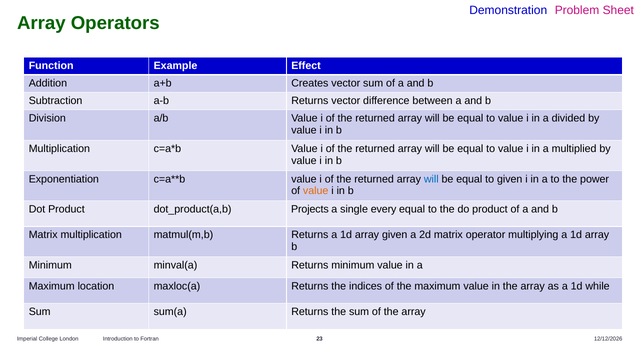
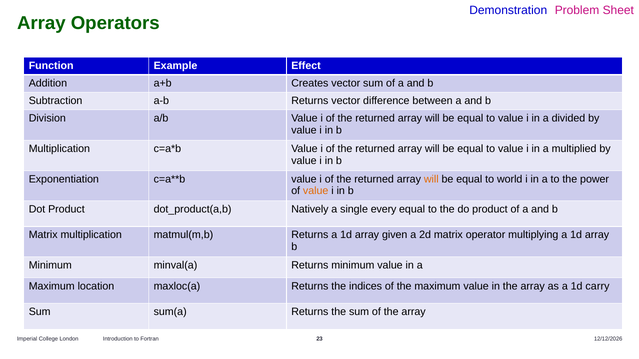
will colour: blue -> orange (431, 179)
to given: given -> world (510, 179)
Projects: Projects -> Natively (310, 210)
while: while -> carry (597, 287)
